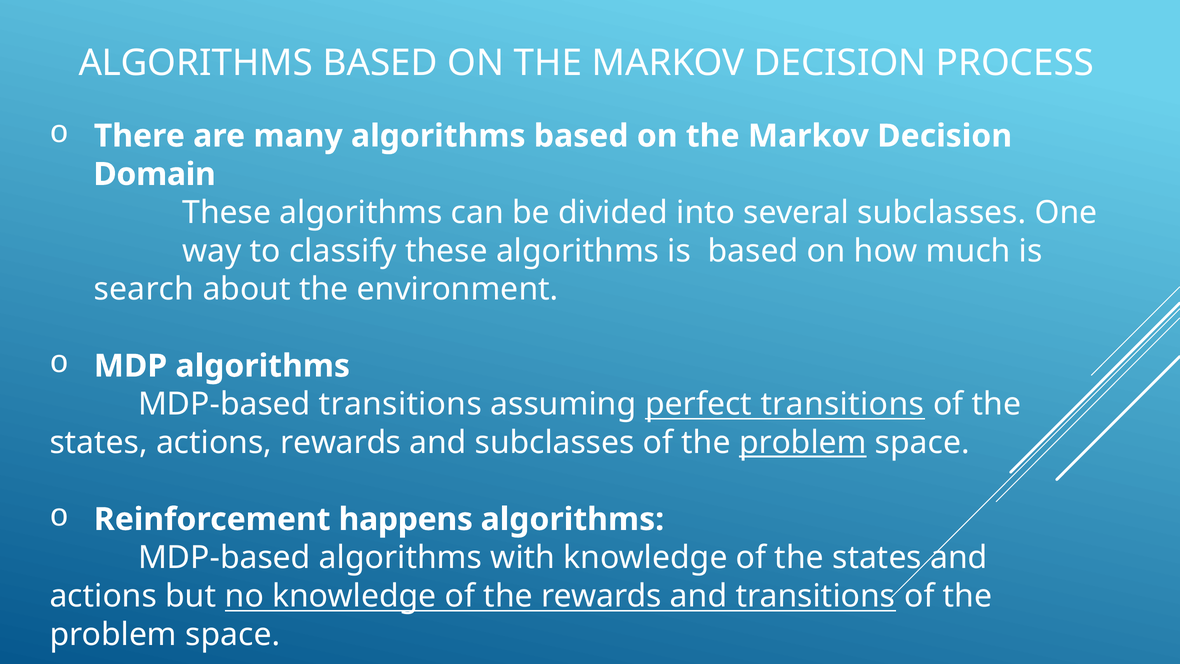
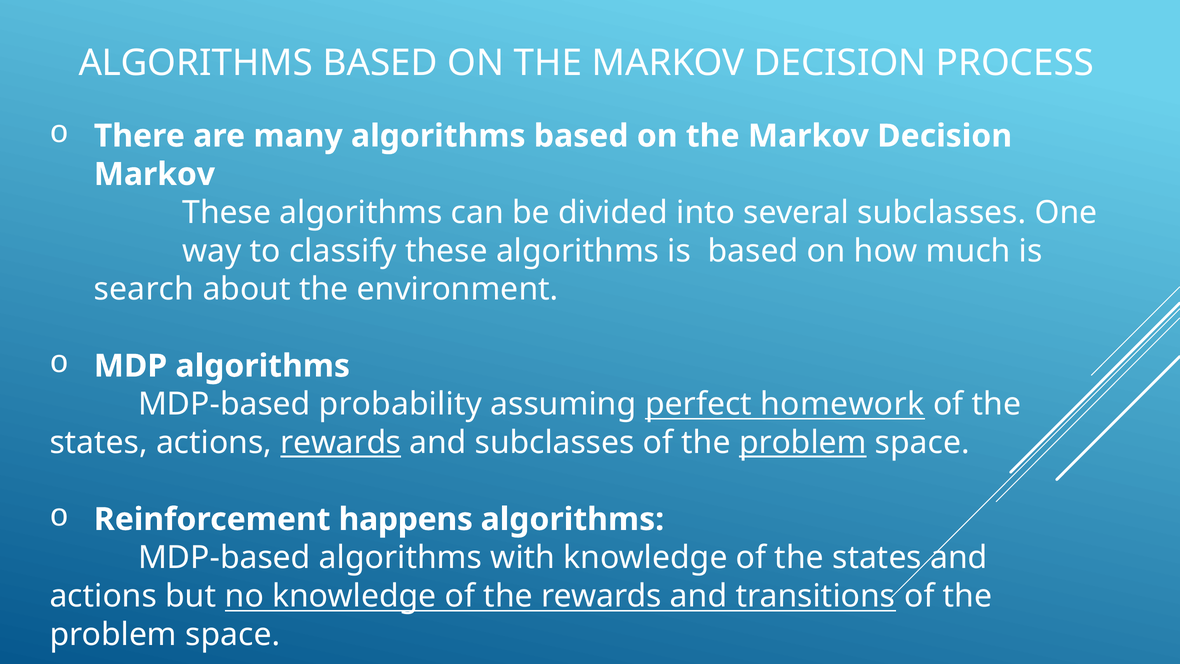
Domain: Domain -> Markov (154, 174)
MDP-based transitions: transitions -> probability (400, 404)
perfect transitions: transitions -> homework (842, 404)
rewards underline: none -> present (341, 443)
